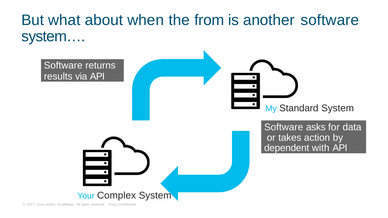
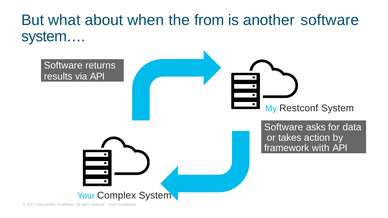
Standard: Standard -> Restconf (299, 108)
dependent: dependent -> framework (287, 148)
